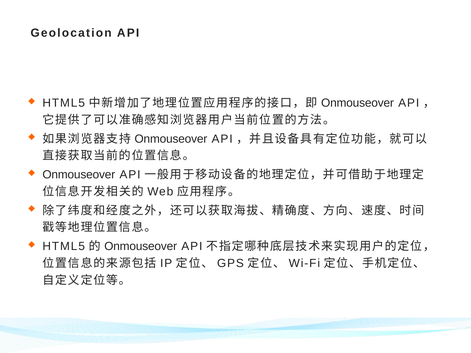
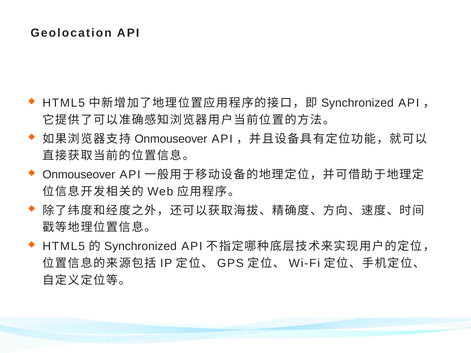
Onmouseover: Onmouseover -> Synchronized (357, 103)
Onmouseover: Onmouseover -> Synchronized (141, 246)
